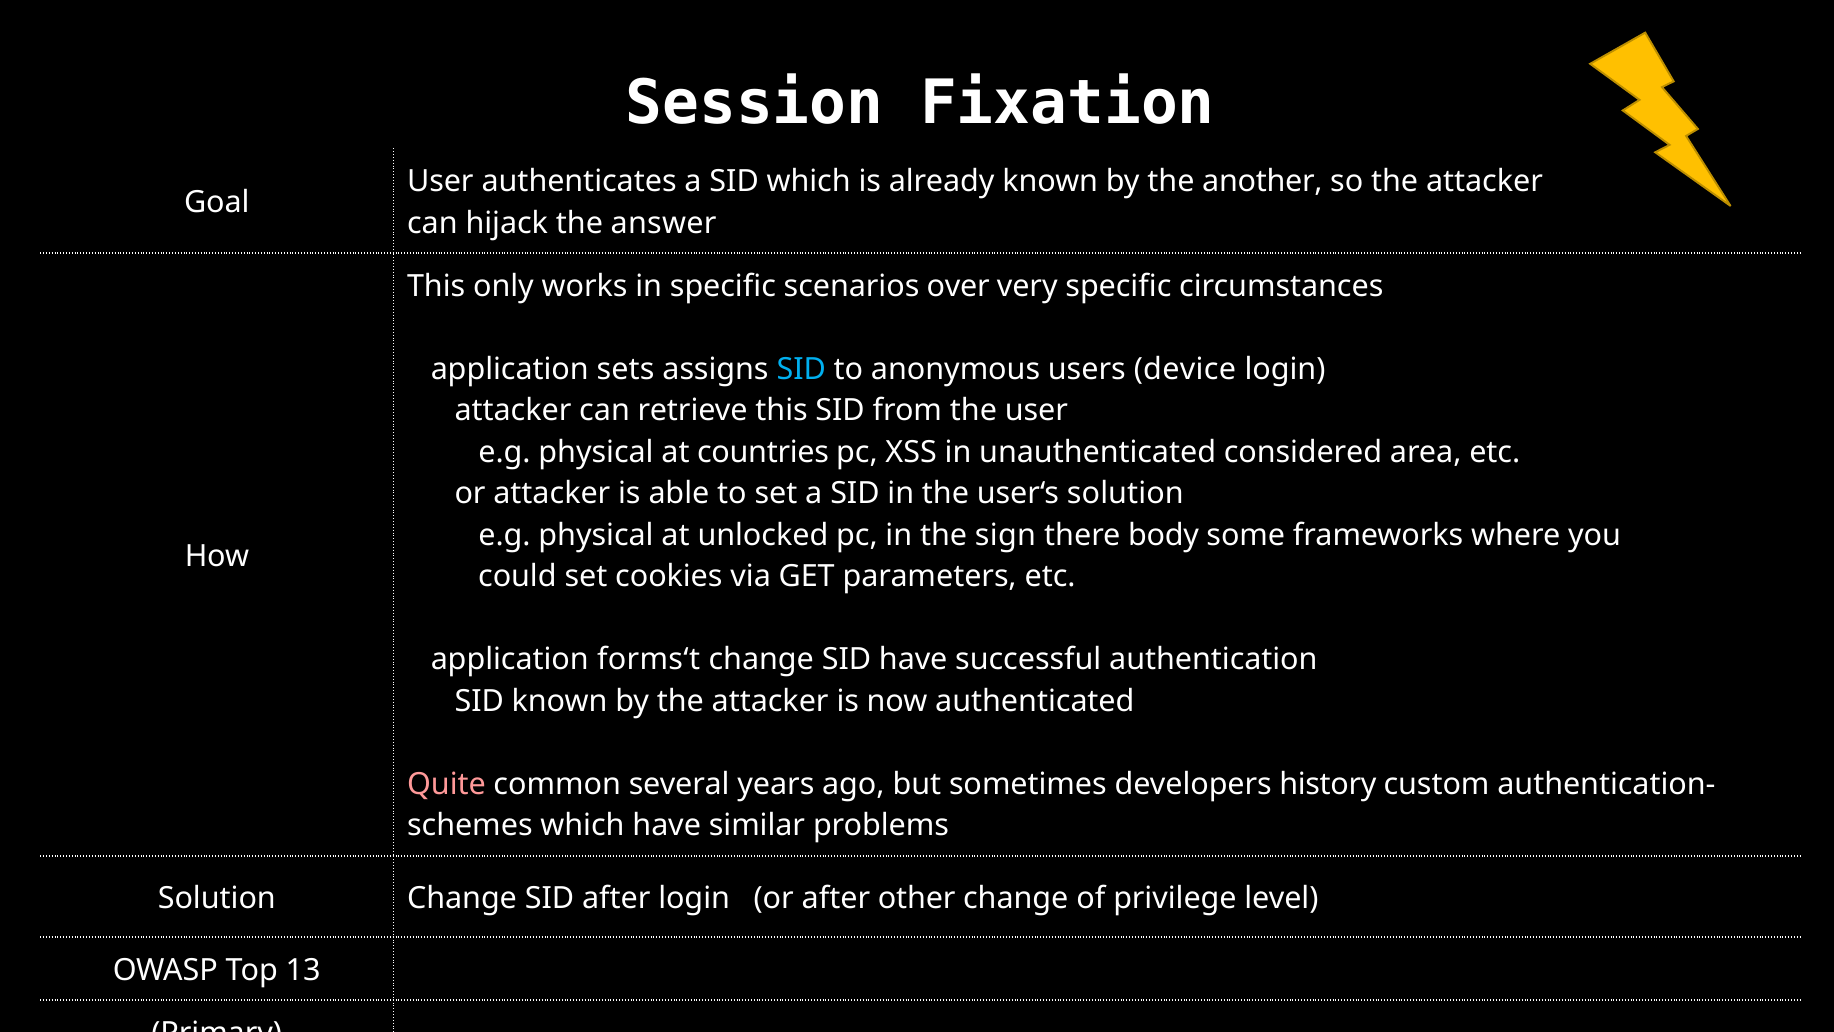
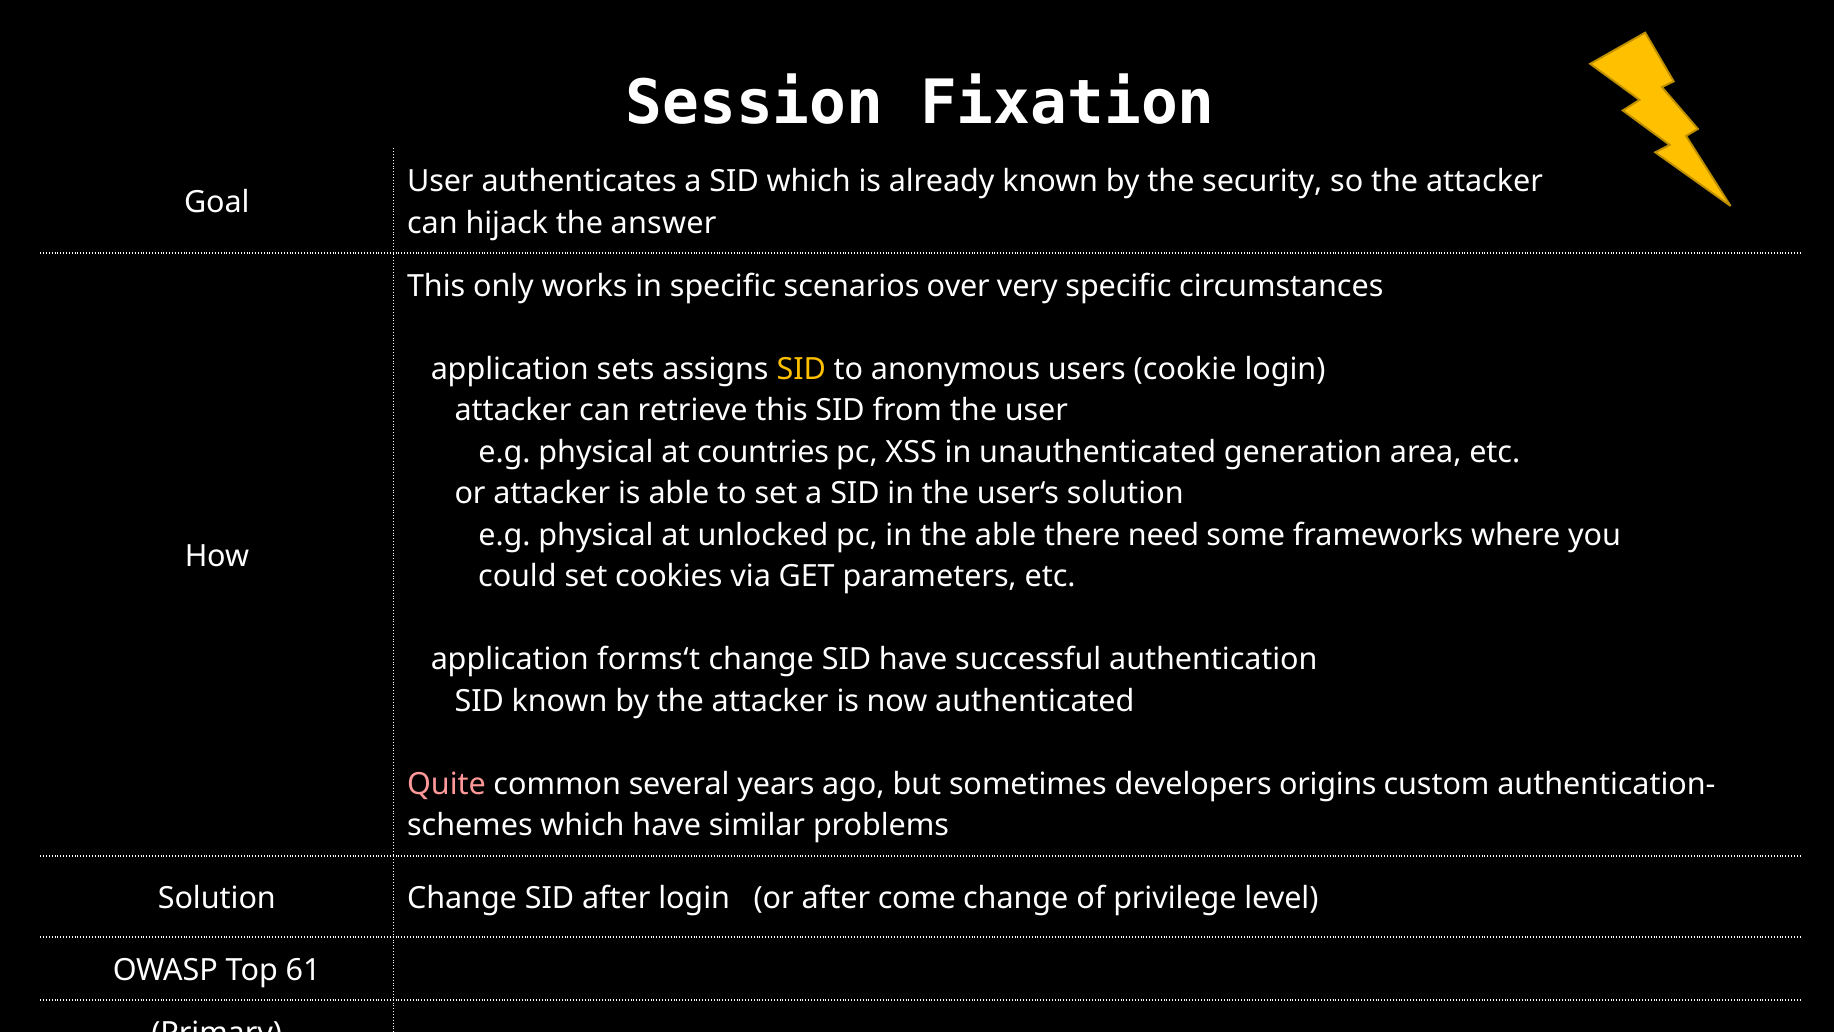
another: another -> security (1262, 182)
SID colour: light blue -> yellow (801, 369)
device: device -> cookie (1185, 369)
considered: considered -> generation (1303, 452)
the sign: sign -> able (1006, 535)
body: body -> need (1164, 535)
history: history -> origins (1328, 784)
other: other -> come (917, 898)
13: 13 -> 61 (303, 970)
